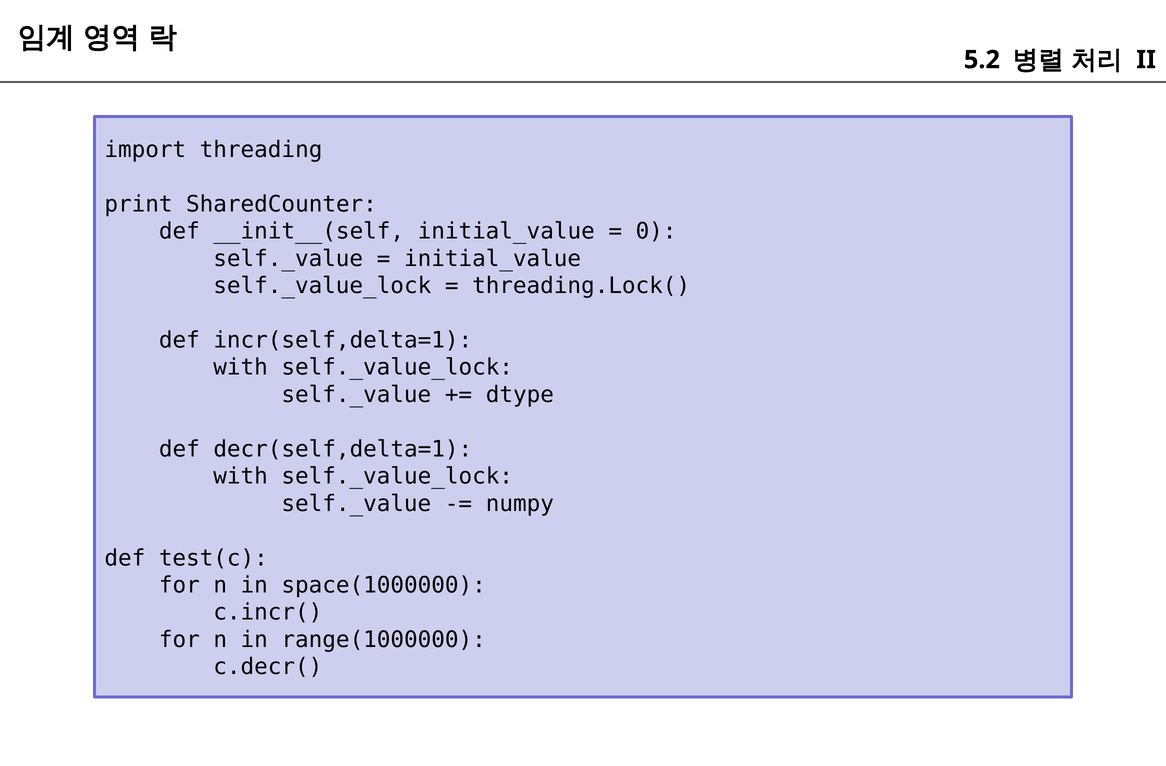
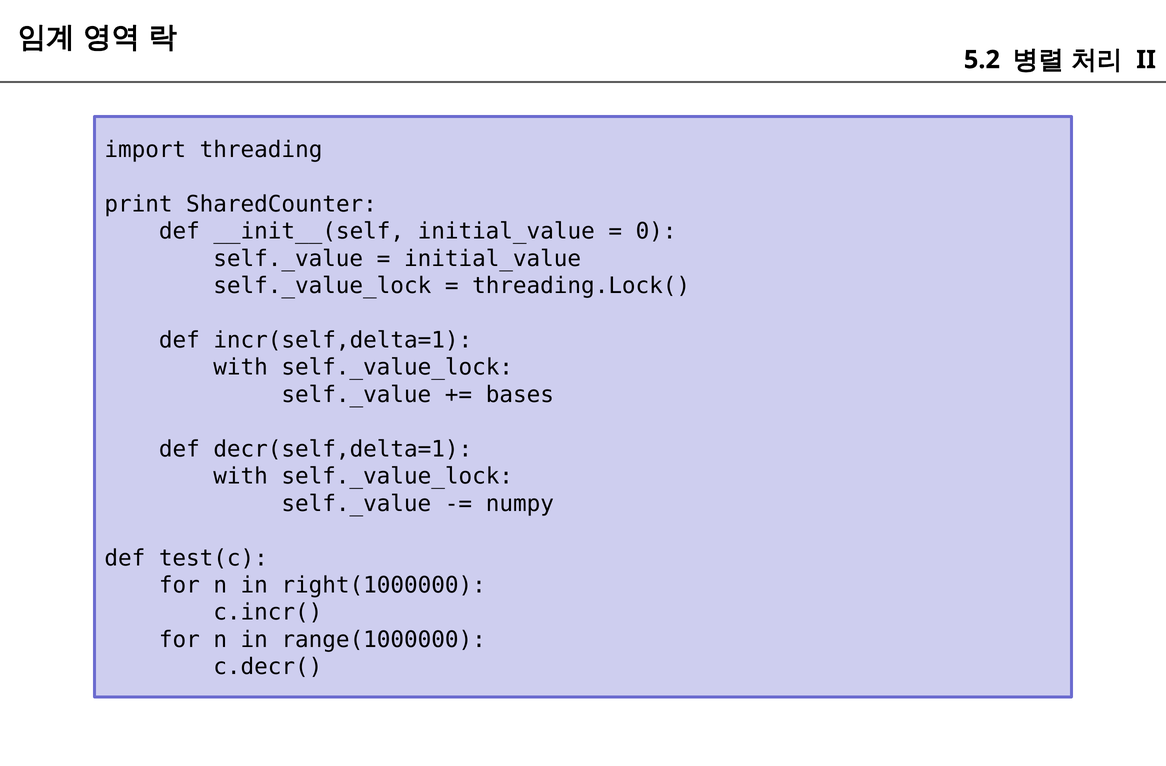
dtype: dtype -> bases (520, 395)
space(1000000: space(1000000 -> right(1000000 (384, 585)
